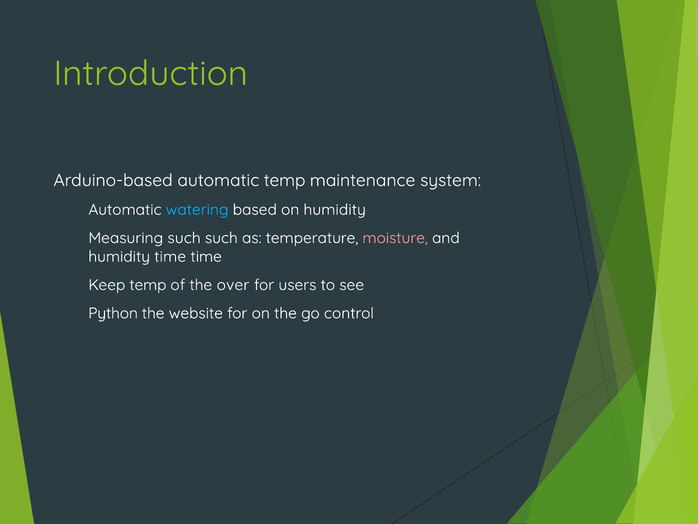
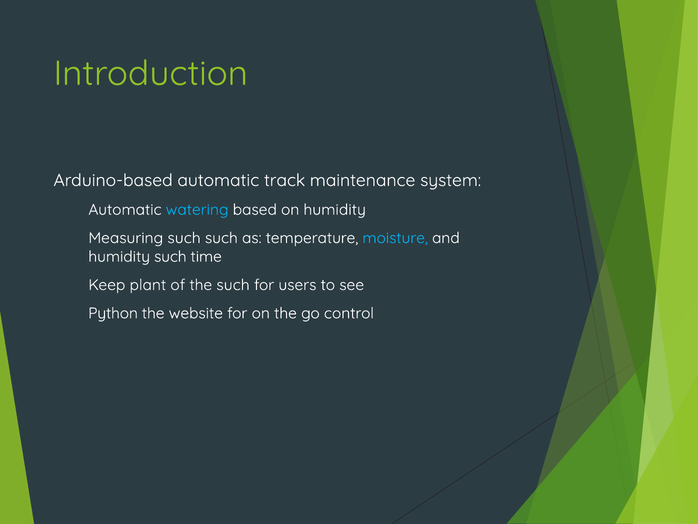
automatic temp: temp -> track (285, 180)
moisture colour: pink -> light blue (395, 238)
humidity time: time -> such (170, 256)
Keep temp: temp -> plant (148, 285)
the over: over -> such (233, 285)
